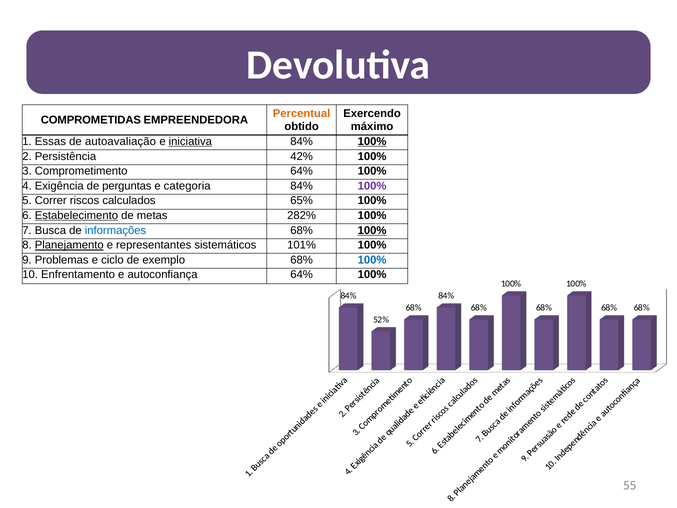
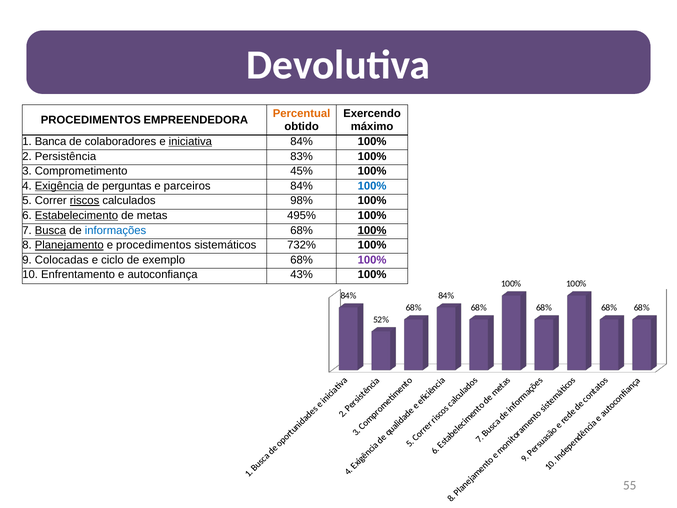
COMPROMETIDAS: COMPROMETIDAS -> PROCEDIMENTOS (91, 120)
Essas: Essas -> Banca (51, 141)
autoavaliação: autoavaliação -> colaboradores (121, 141)
100% underline: present -> none (372, 141)
42%: 42% -> 83% (302, 156)
Comprometimento 64%: 64% -> 45% (302, 171)
Exigência underline: none -> present (59, 186)
categoria: categoria -> parceiros (187, 186)
100% colour: purple -> blue (372, 186)
riscos underline: none -> present (85, 201)
65%: 65% -> 98% (302, 201)
282%: 282% -> 495% (302, 215)
Busca underline: none -> present (50, 230)
e representantes: representantes -> procedimentos (154, 245)
101%: 101% -> 732% (302, 245)
Problemas: Problemas -> Colocadas (62, 260)
100% colour: blue -> purple (372, 260)
autoconfiança 64%: 64% -> 43% (302, 275)
